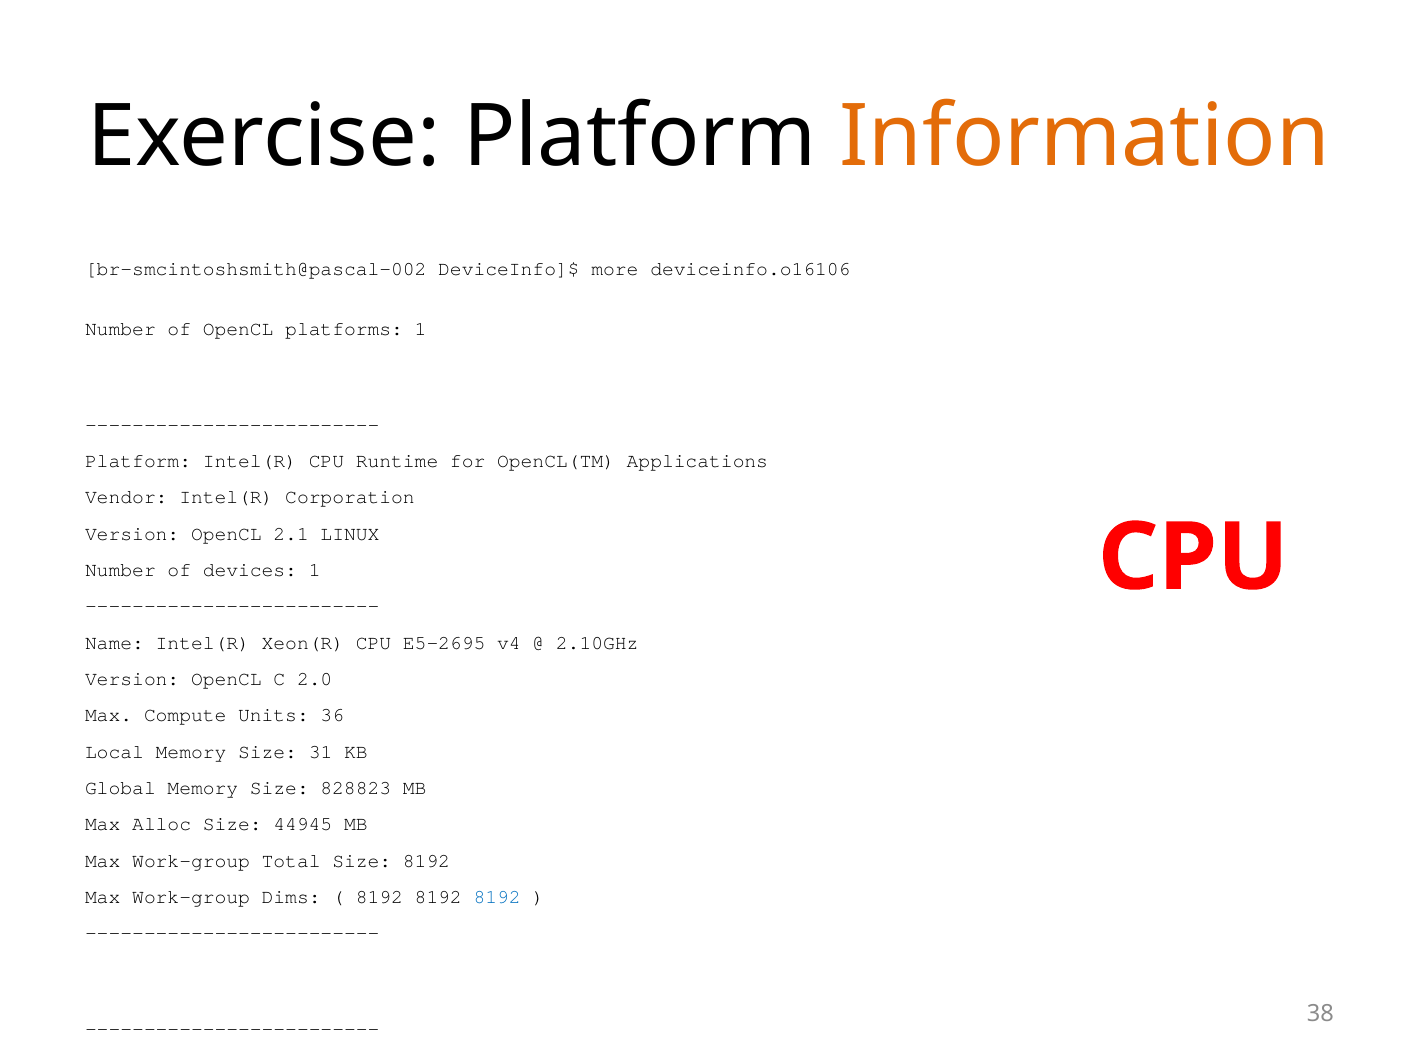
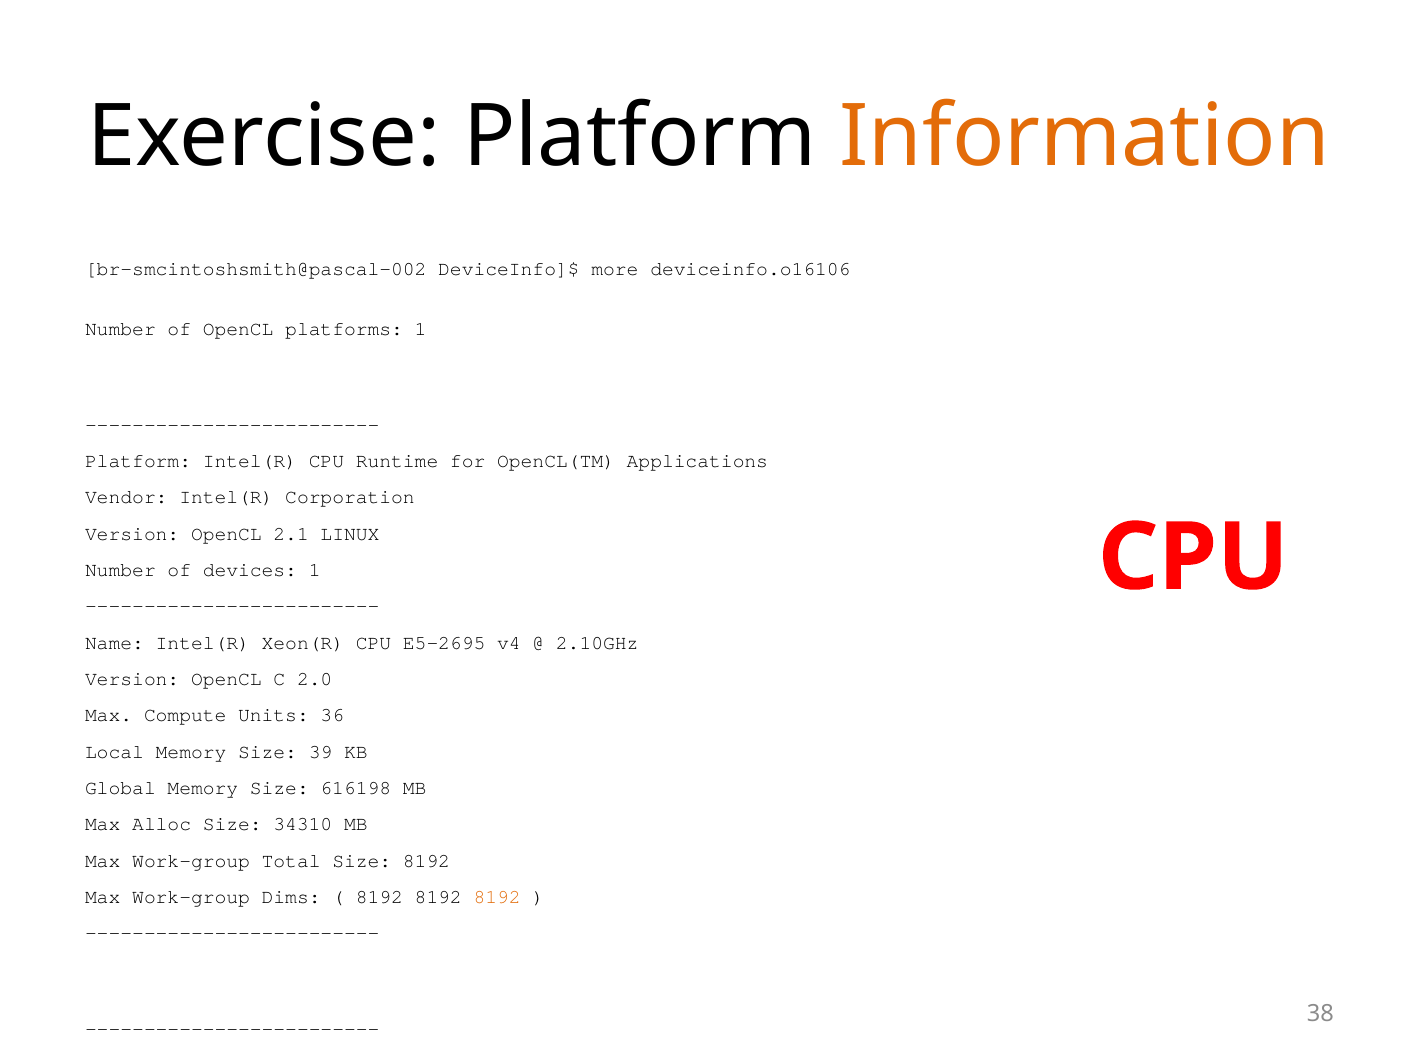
31: 31 -> 39 (321, 752)
828823: 828823 -> 616198 (356, 788)
44945: 44945 -> 34310 (303, 824)
8192 colour: blue -> orange (497, 897)
